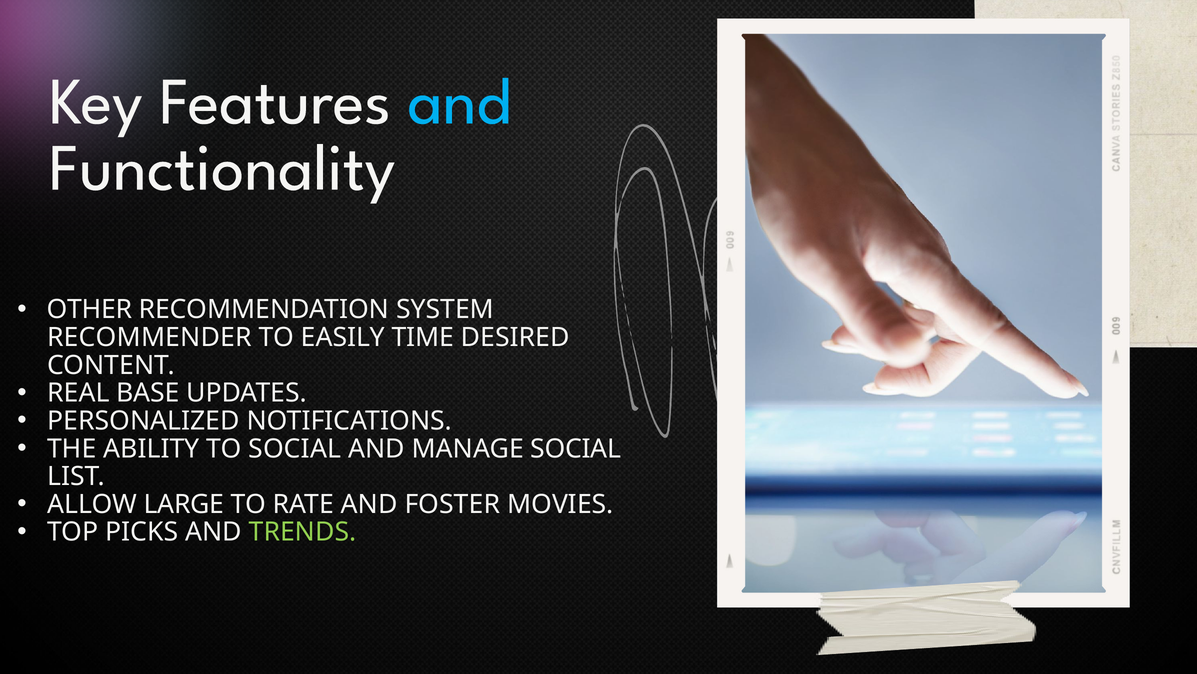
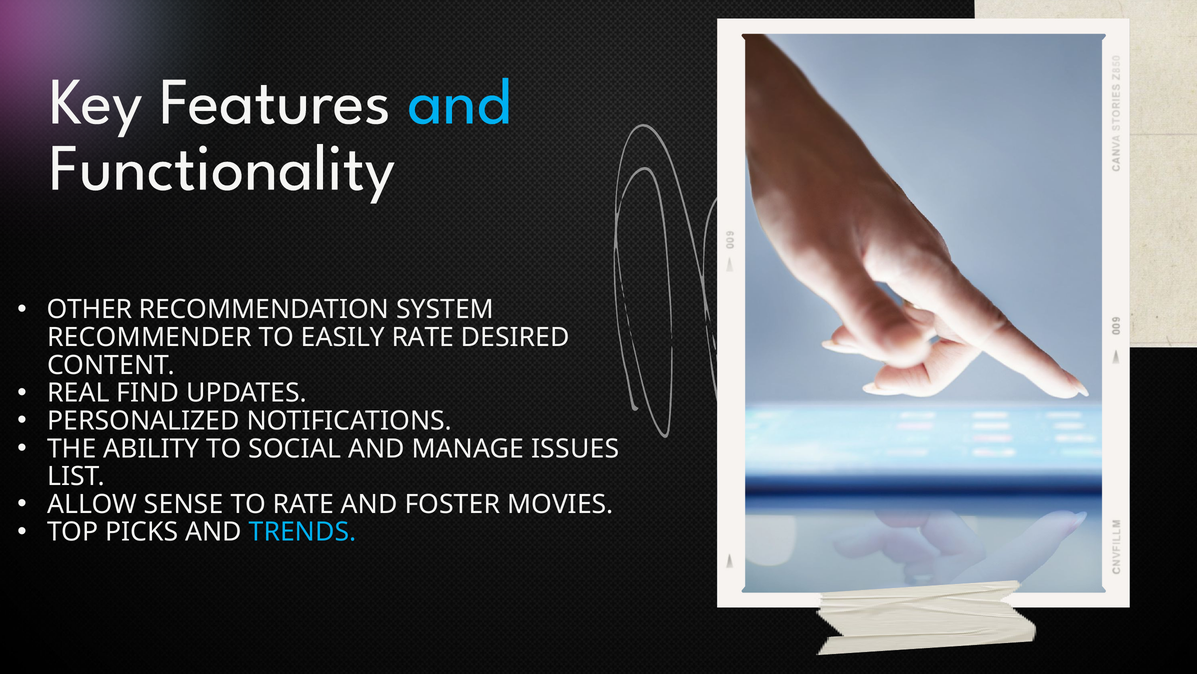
EASILY TIME: TIME -> RATE (423, 337)
BASE: BASE -> FIND (148, 393)
MANAGE SOCIAL: SOCIAL -> ISSUES (575, 448)
LARGE: LARGE -> SENSE (184, 504)
TRENDS colour: light green -> light blue (302, 532)
